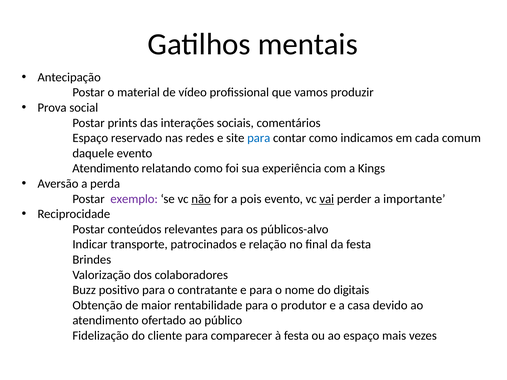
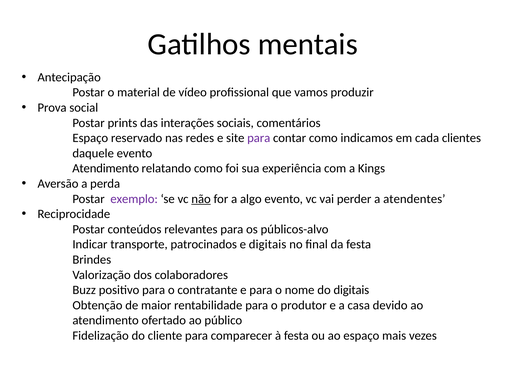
para colour: blue -> purple (259, 138)
comum: comum -> clientes (461, 138)
pois: pois -> algo (251, 199)
vai underline: present -> none (327, 199)
importante: importante -> atendentes (414, 199)
e relação: relação -> digitais (268, 245)
